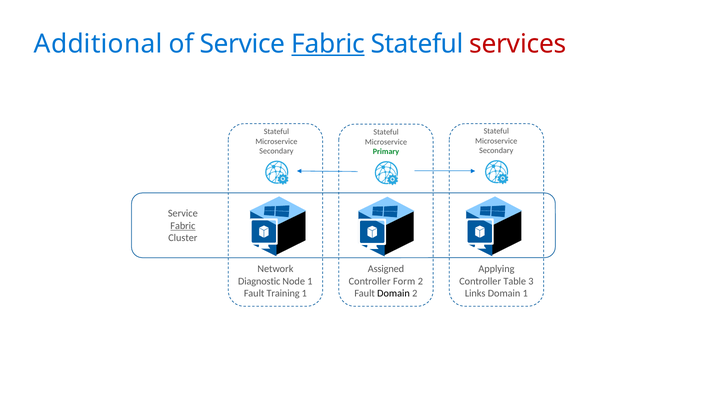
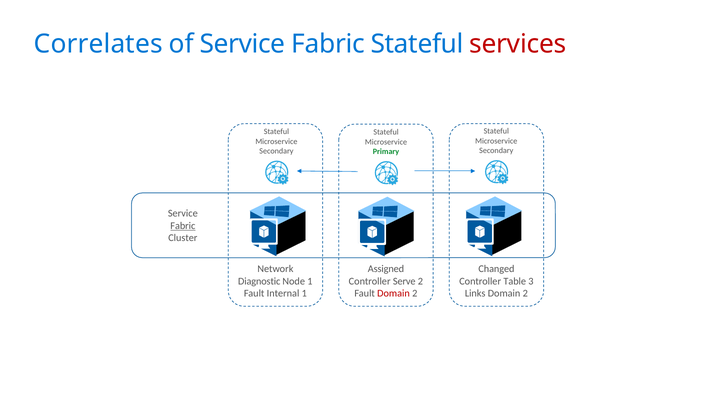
Additional: Additional -> Correlates (98, 44)
Fabric underline: present -> none (328, 44)
Applying: Applying -> Changed (496, 269)
Form: Form -> Serve (404, 281)
Training: Training -> Internal (283, 293)
Domain colour: black -> red (394, 293)
1: 1 -> 2 (525, 293)
